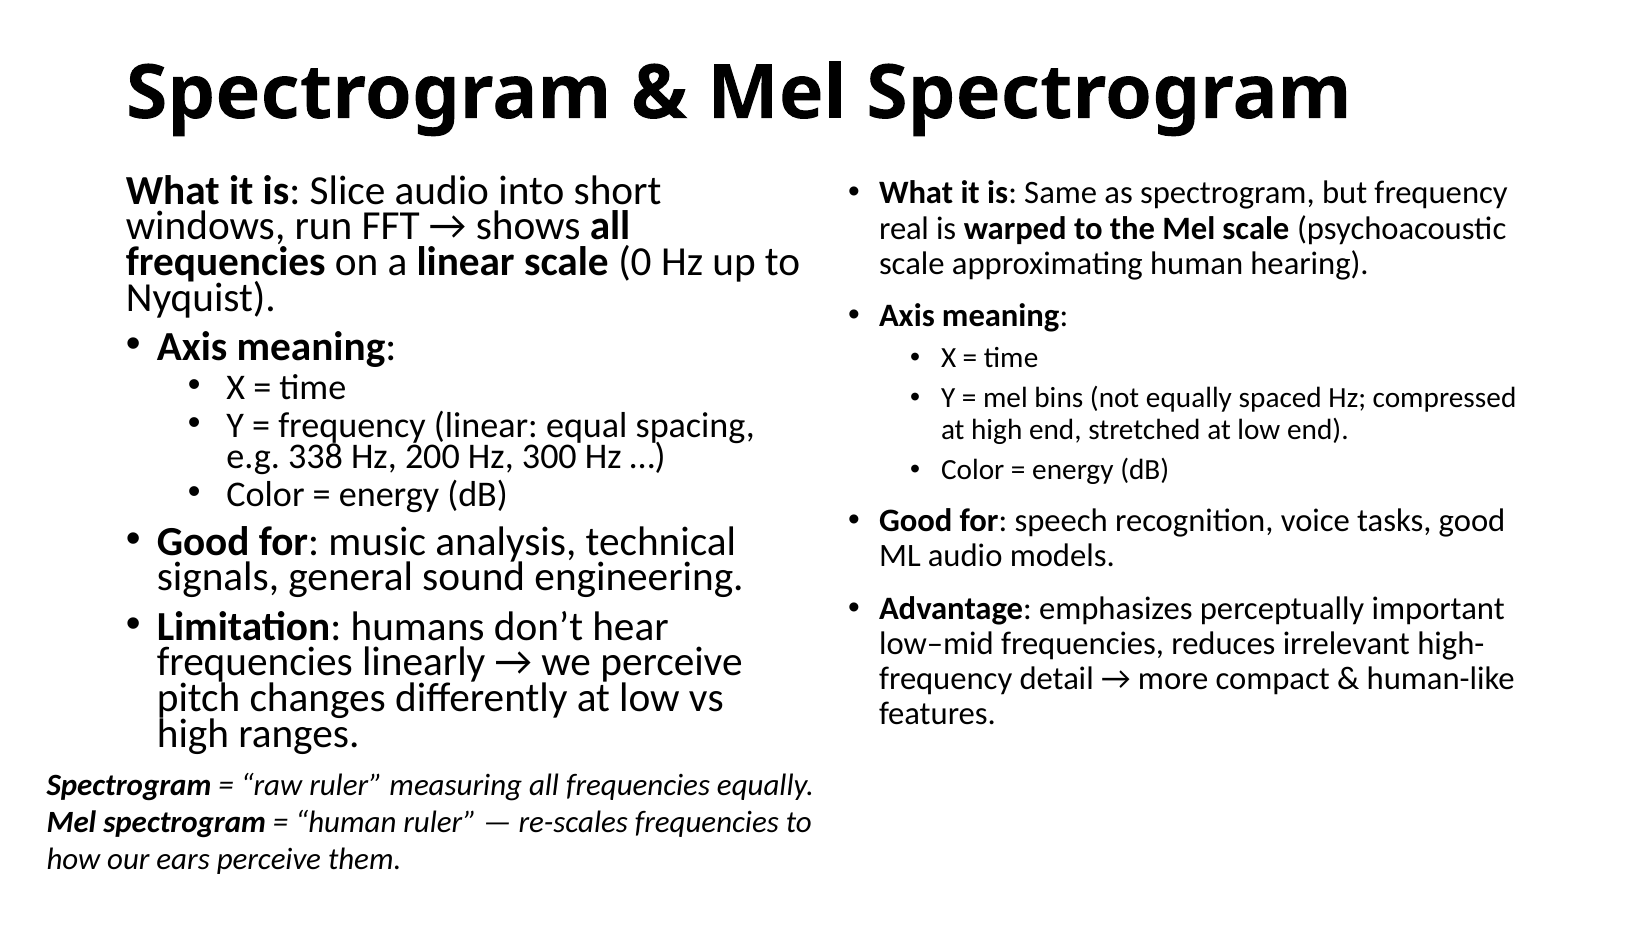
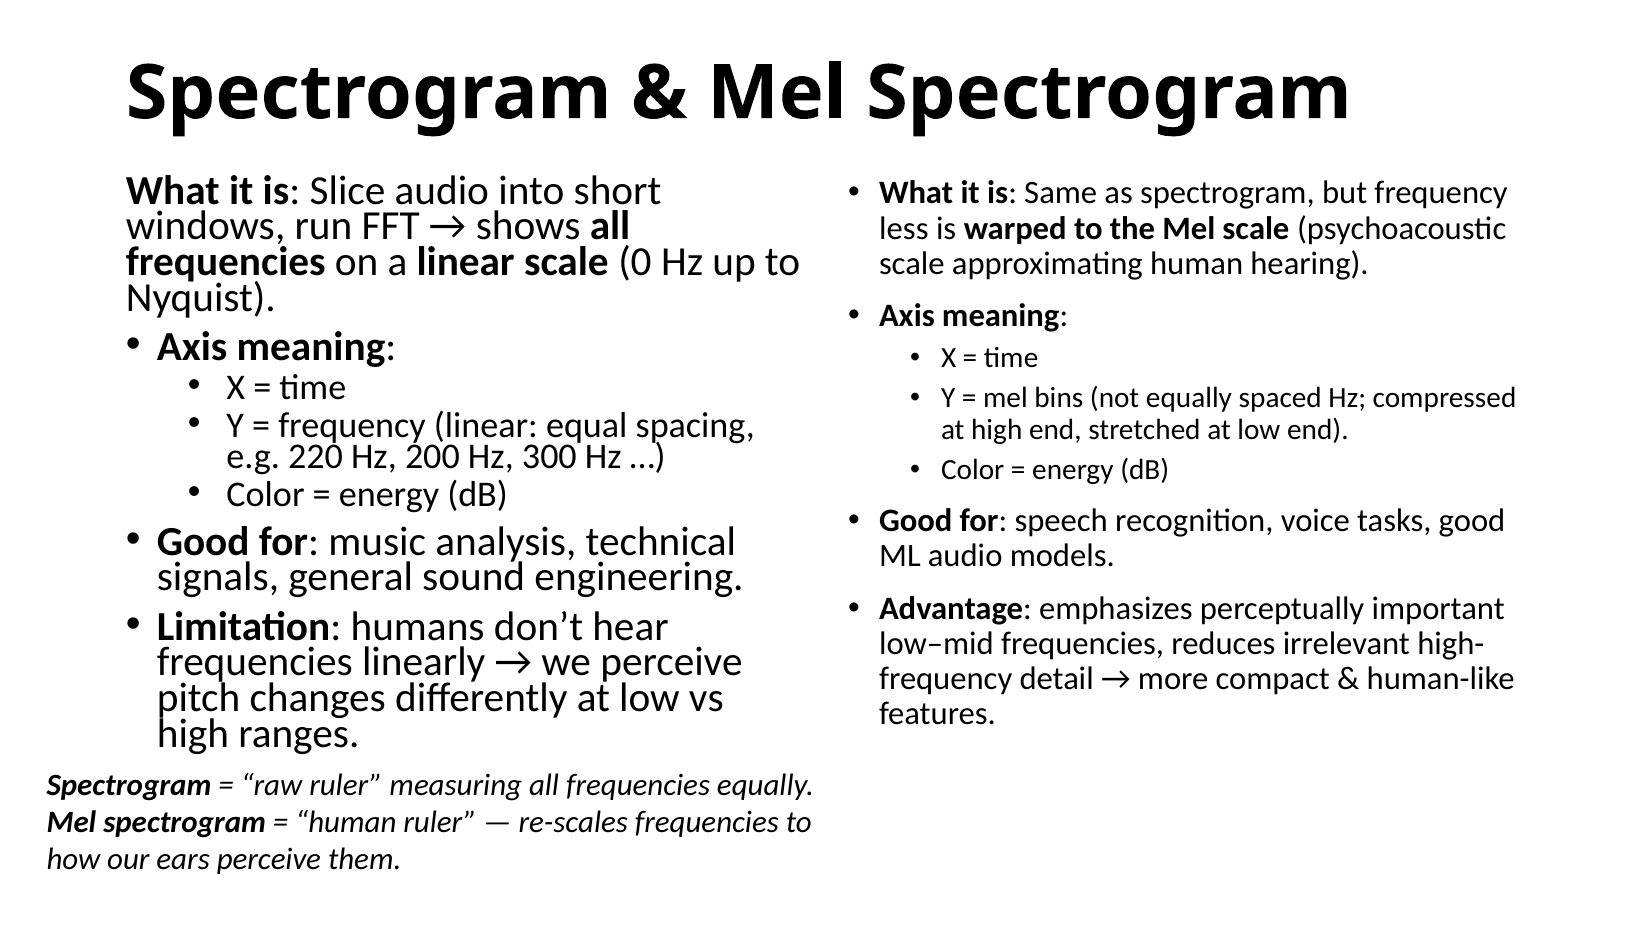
real: real -> less (904, 229)
338: 338 -> 220 (316, 457)
